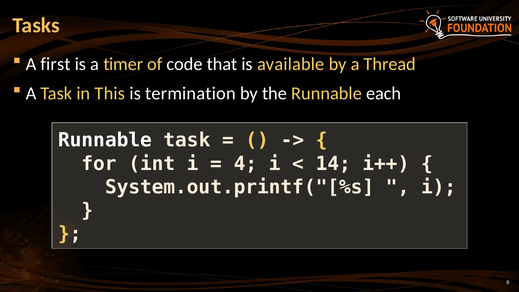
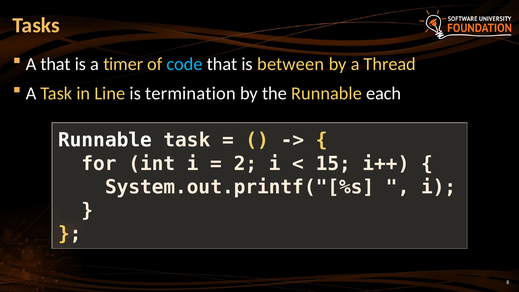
A first: first -> that (56, 64)
code colour: white -> light blue (185, 64)
available: available -> between (291, 64)
This: This -> Line (110, 94)
4: 4 -> 2 (245, 164)
14: 14 -> 15 (333, 164)
